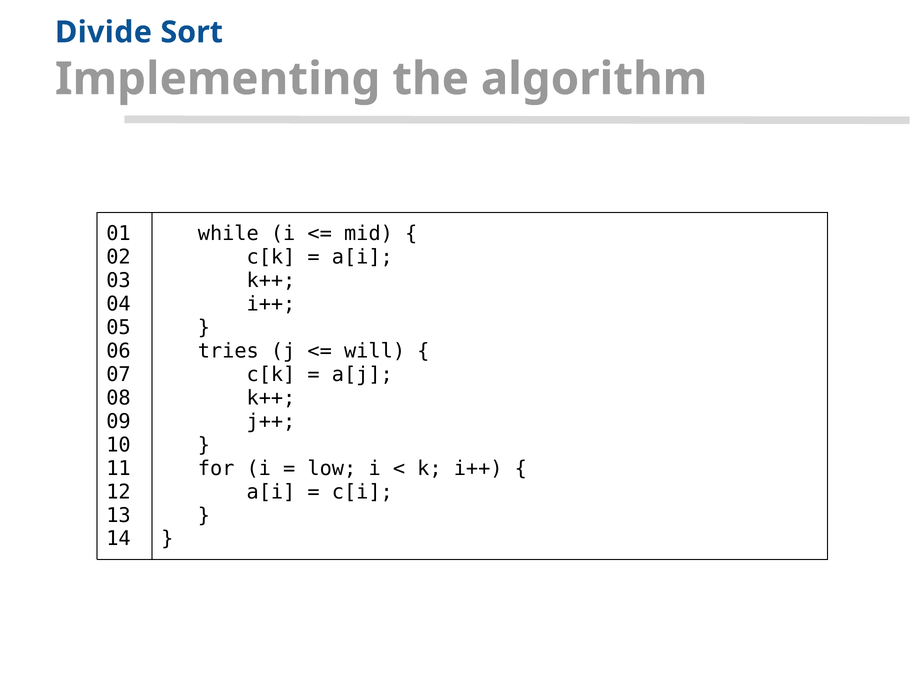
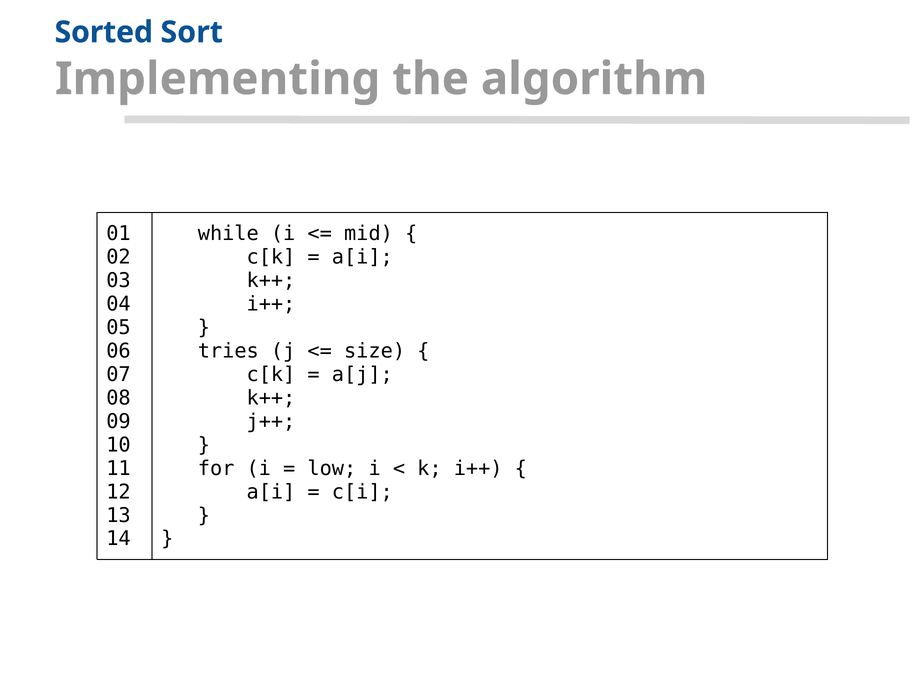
Divide: Divide -> Sorted (104, 32)
will: will -> size (375, 351)
